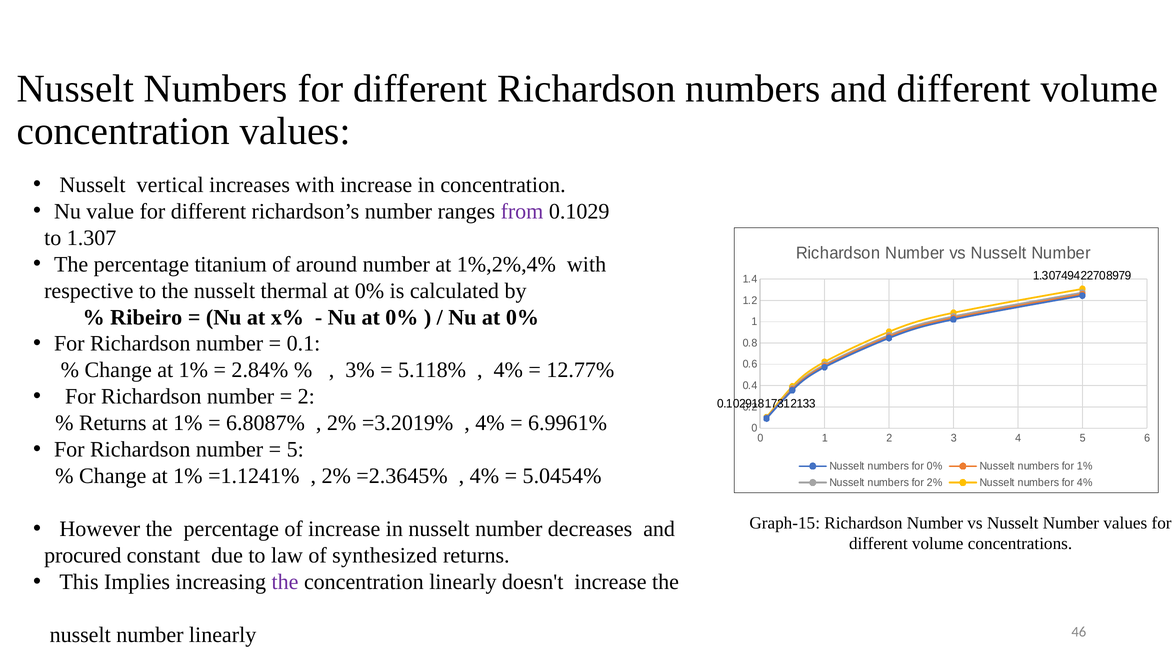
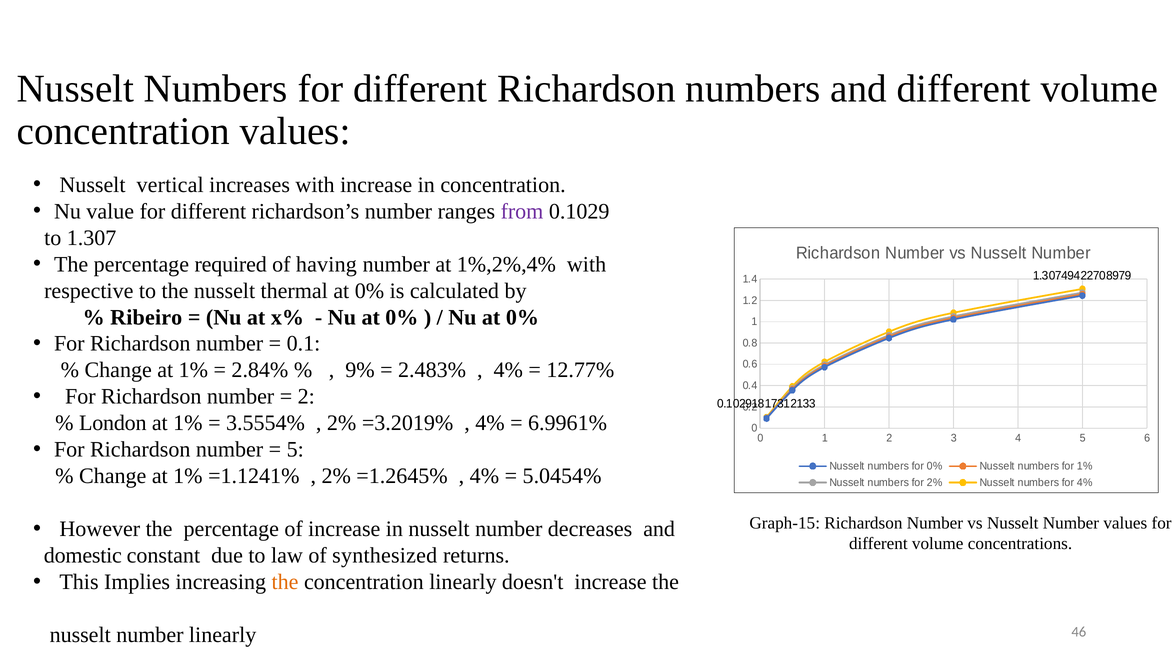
titanium: titanium -> required (231, 264)
around: around -> having (326, 264)
3%: 3% -> 9% (360, 370)
5.118%: 5.118% -> 2.483% (432, 370)
Returns: Returns -> London (113, 423)
6.8087%: 6.8087% -> 3.5554% (265, 423)
=2.3645%: =2.3645% -> =1.2645% (402, 476)
procured: procured -> domestic (83, 555)
the colour: purple -> orange (285, 582)
